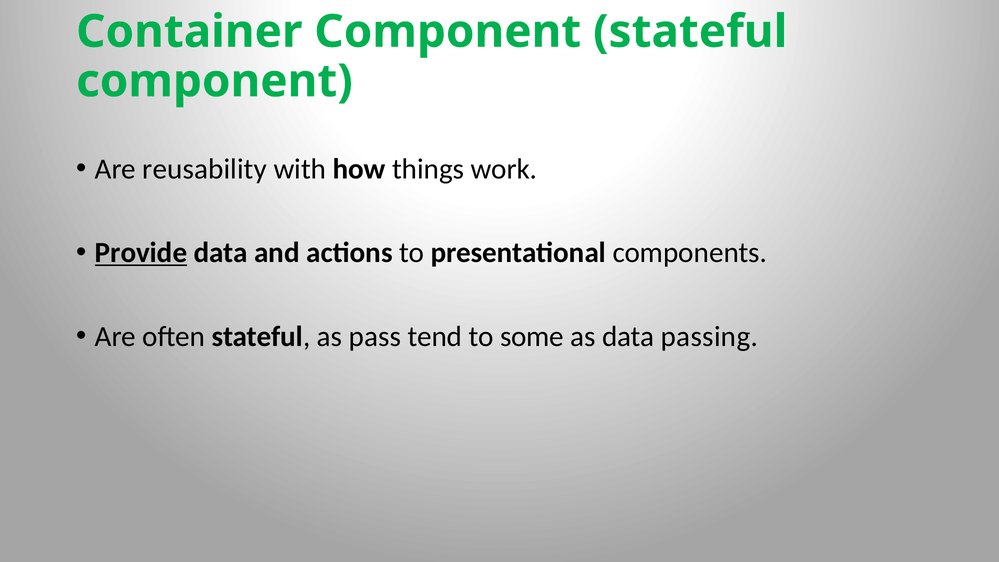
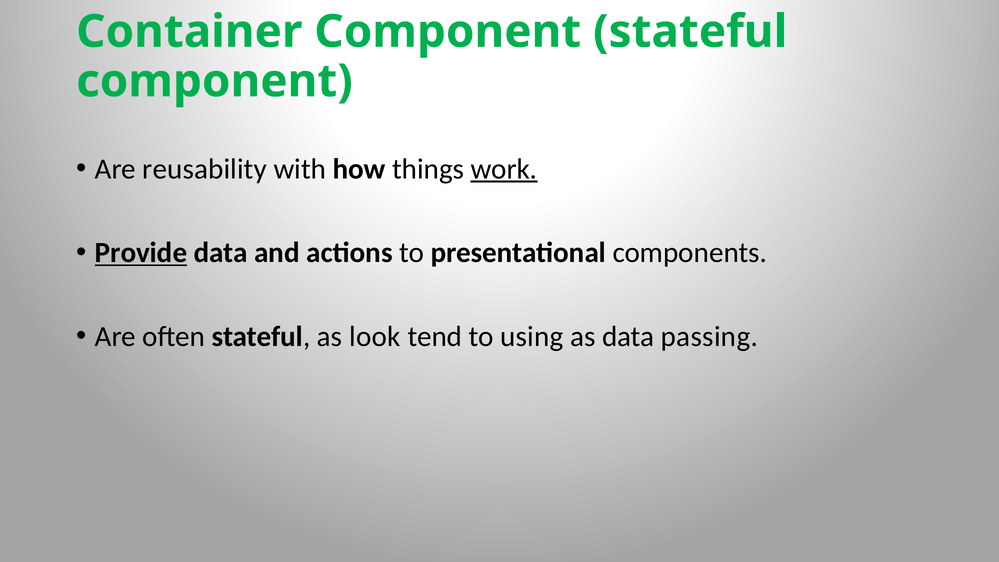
work underline: none -> present (504, 169)
pass: pass -> look (375, 336)
some: some -> using (532, 336)
